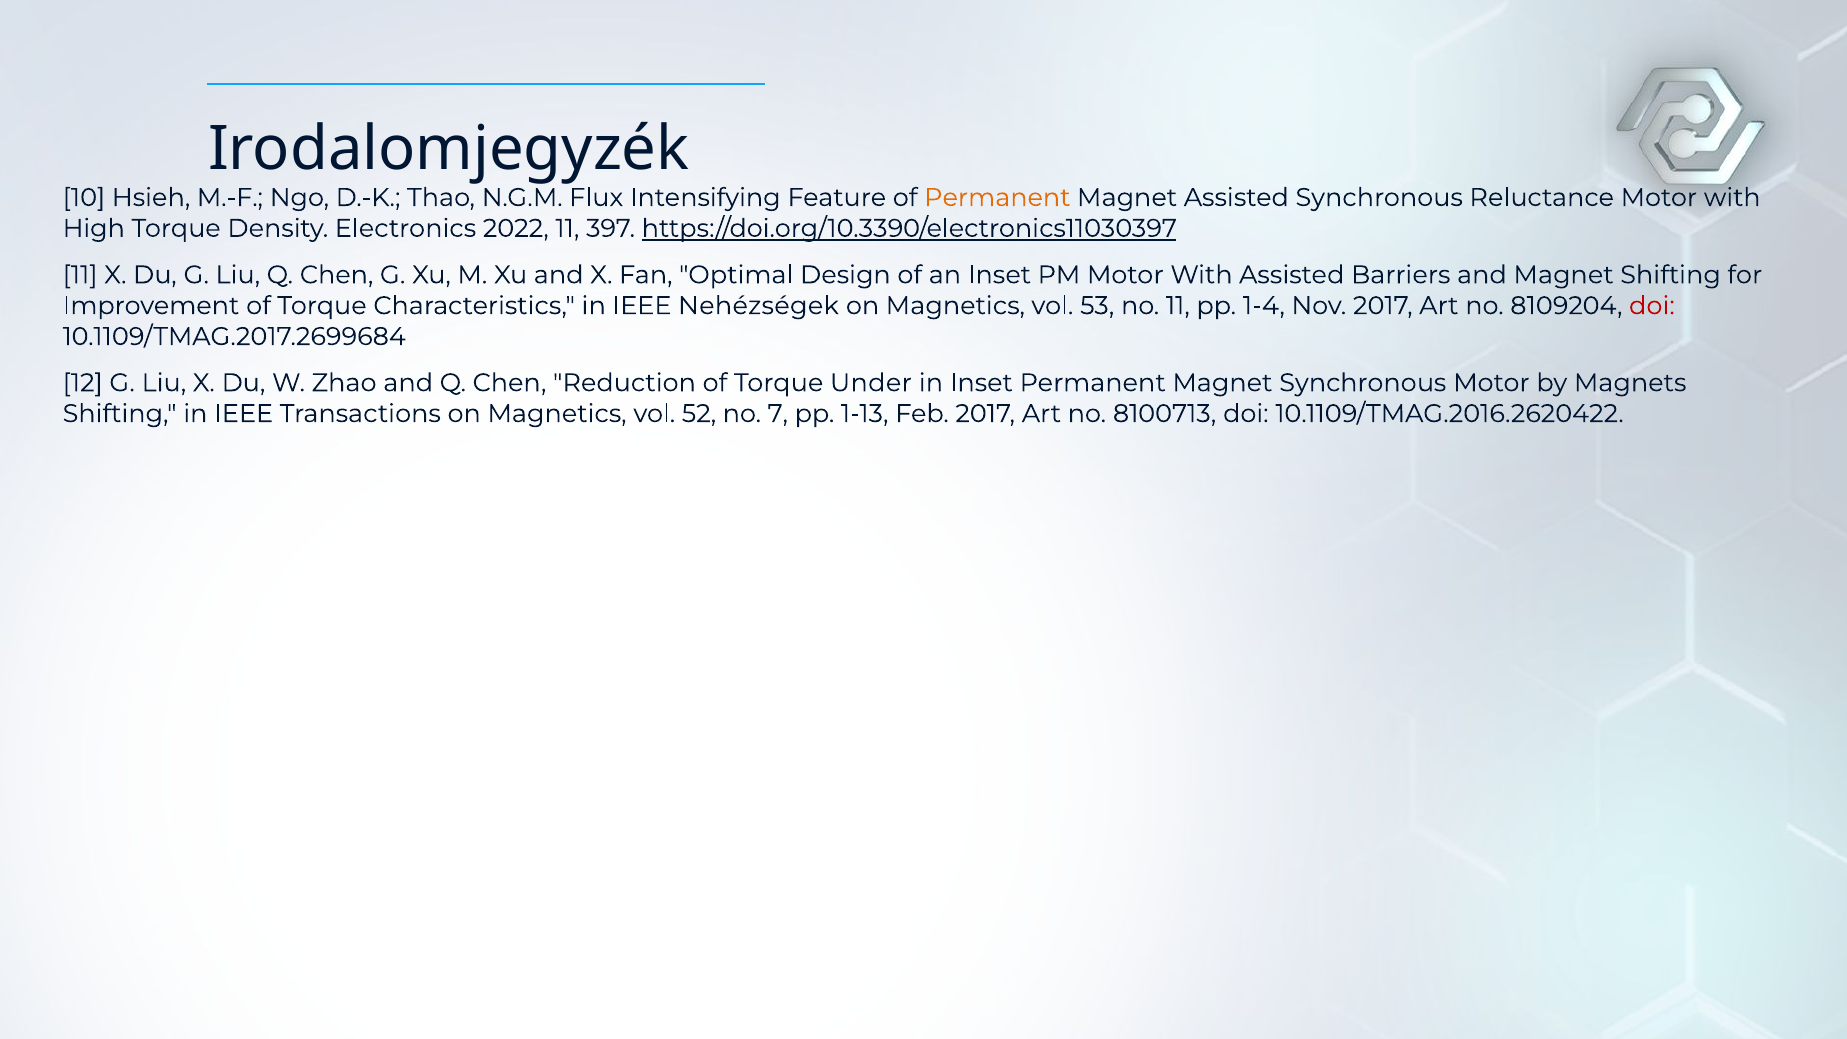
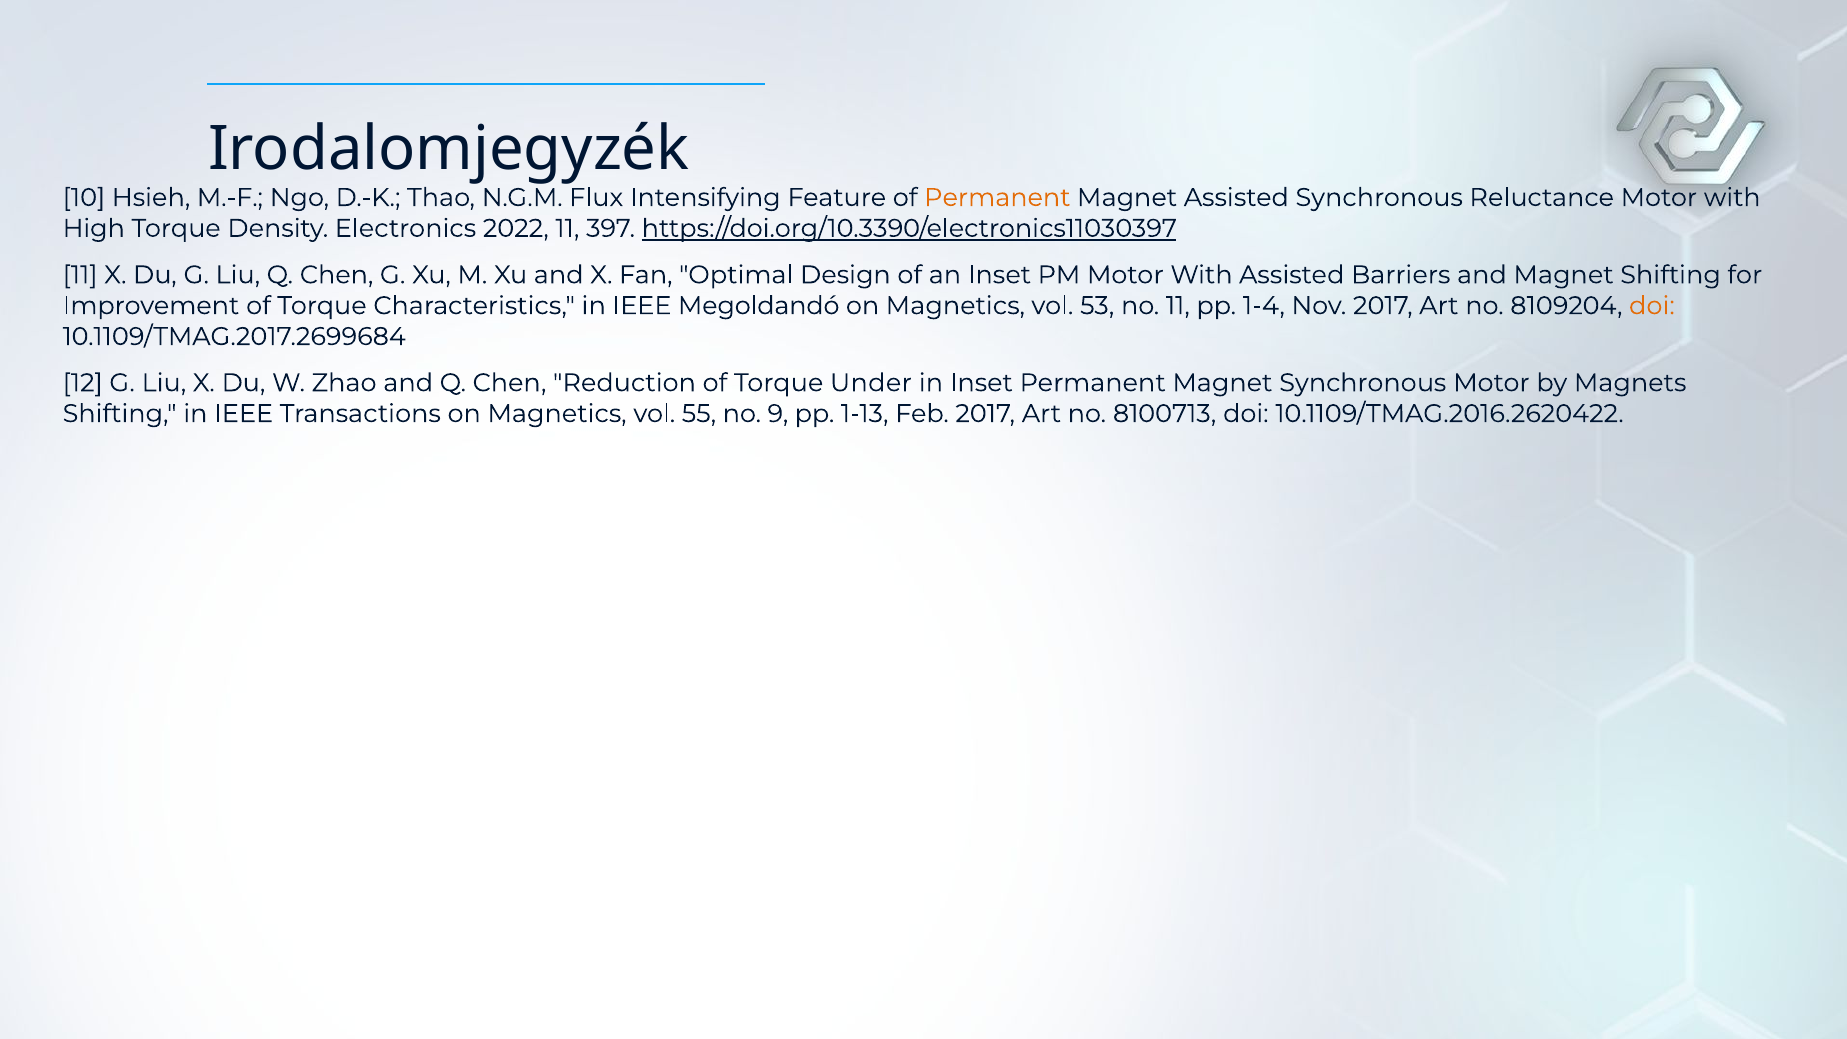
Nehézségek: Nehézségek -> Megoldandó (759, 306)
doi colour: red -> orange (1652, 306)
52: 52 -> 55 (699, 414)
7: 7 -> 9 (778, 414)
